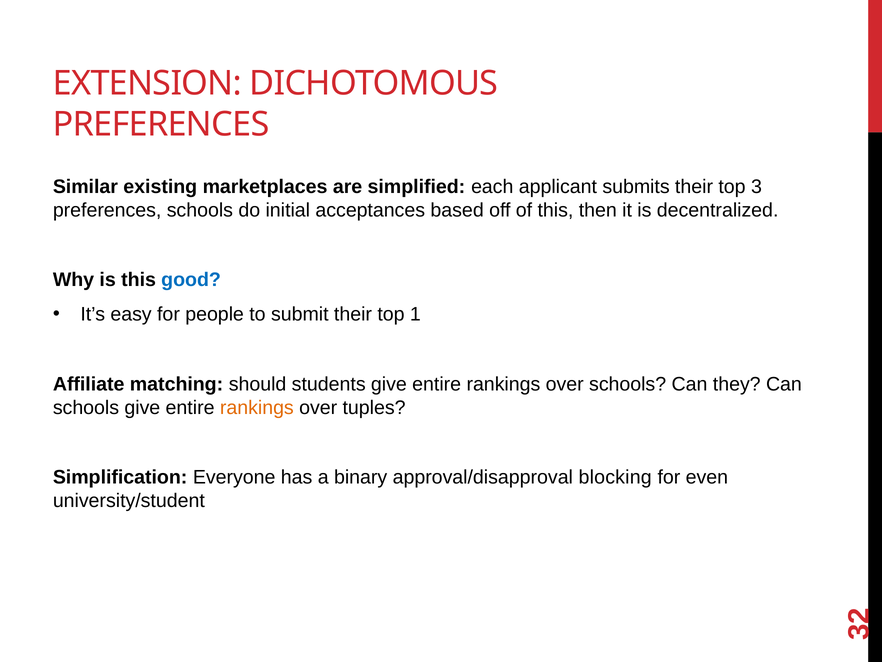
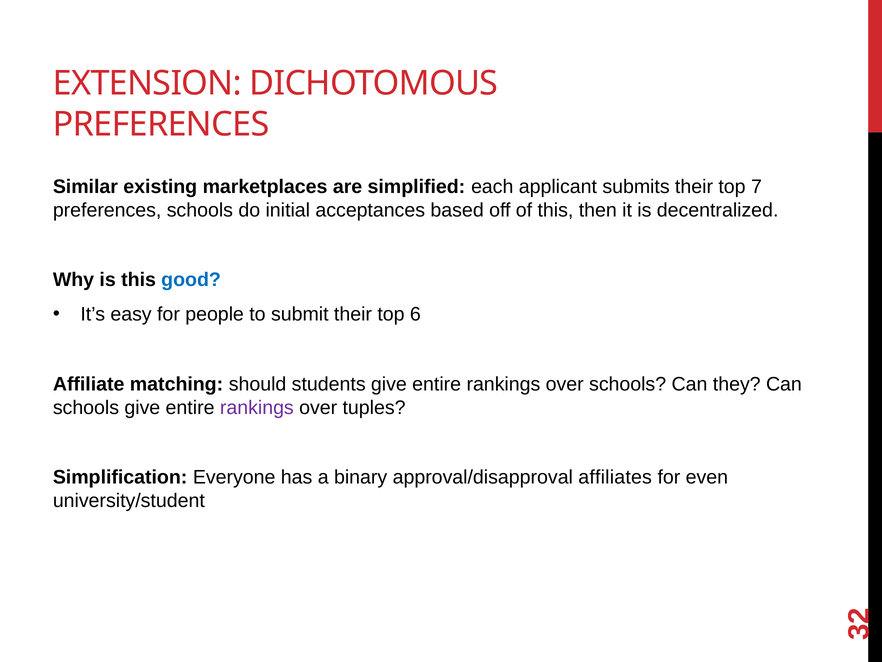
top 3: 3 -> 7 (756, 187)
1: 1 -> 6 (415, 314)
rankings colour: orange -> purple (257, 407)
blocking: blocking -> affiliates (615, 477)
